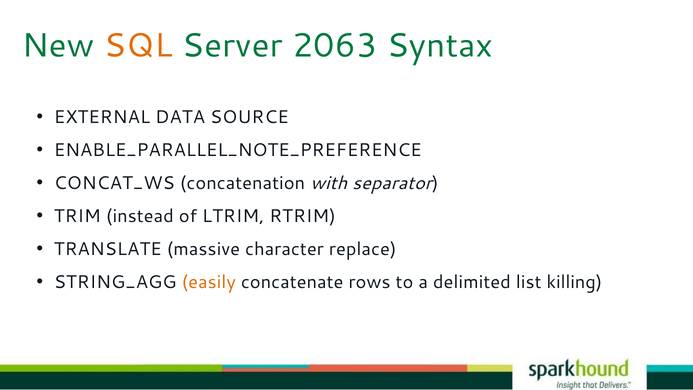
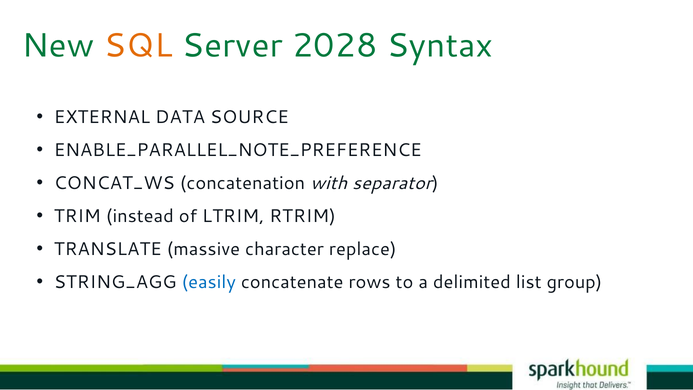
2063: 2063 -> 2028 (335, 46)
easily colour: orange -> blue (209, 282)
killing: killing -> group (574, 282)
